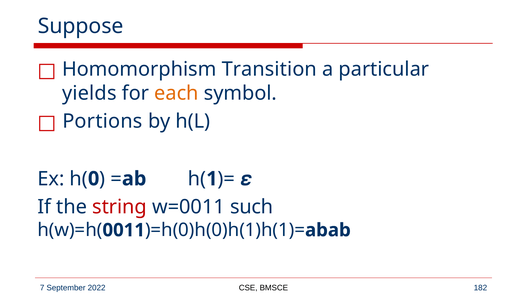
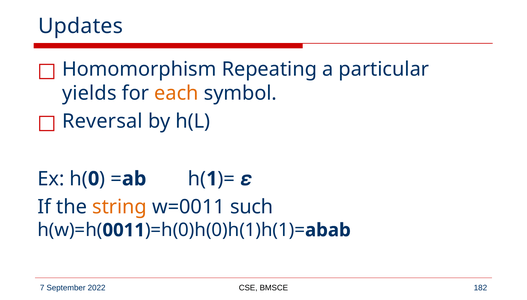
Suppose: Suppose -> Updates (81, 26)
Transition: Transition -> Repeating (269, 69)
Portions: Portions -> Reversal (102, 121)
string colour: red -> orange (120, 207)
